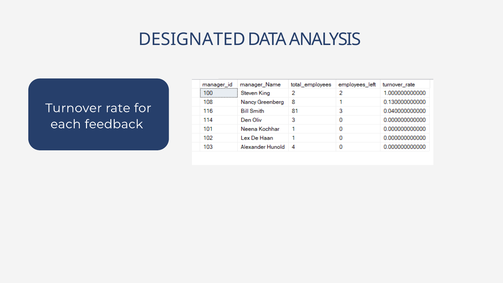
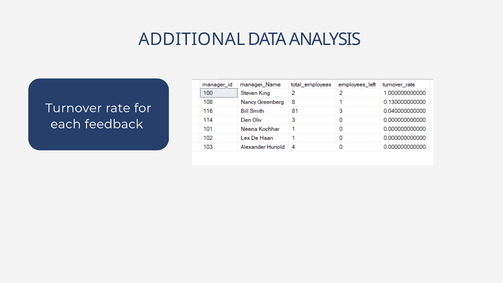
DESIGNATED: DESIGNATED -> ADDITIONAL (192, 39)
